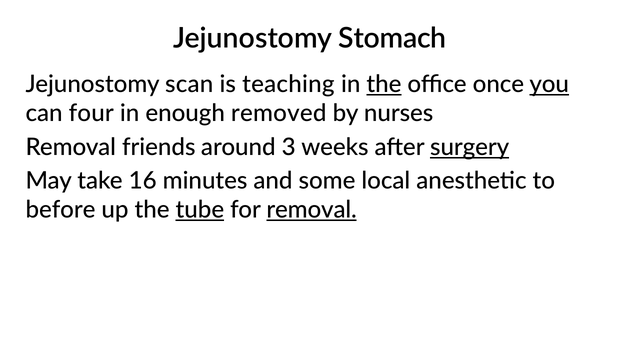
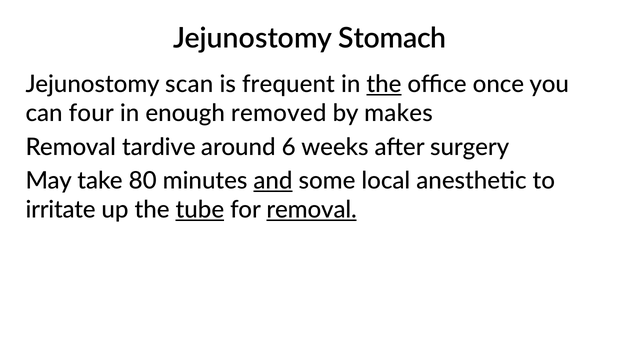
teaching: teaching -> frequent (288, 85)
you underline: present -> none (549, 85)
nurses: nurses -> makes (399, 114)
friends: friends -> tardive (159, 147)
3: 3 -> 6 (289, 147)
surgery underline: present -> none (470, 147)
16: 16 -> 80 (143, 181)
and underline: none -> present (273, 181)
before: before -> irritate (61, 210)
